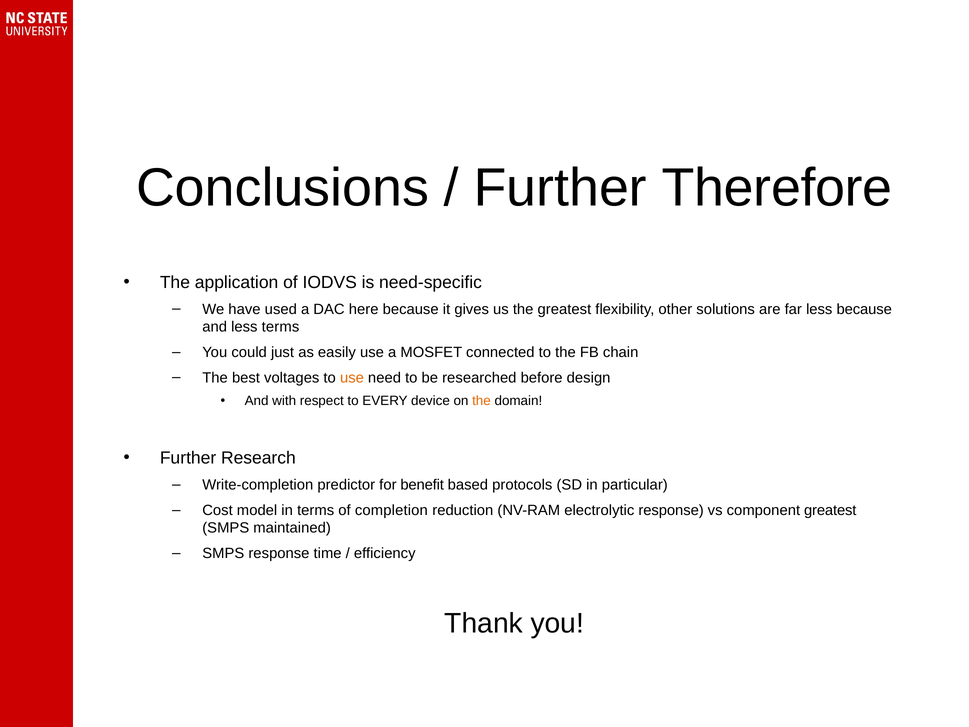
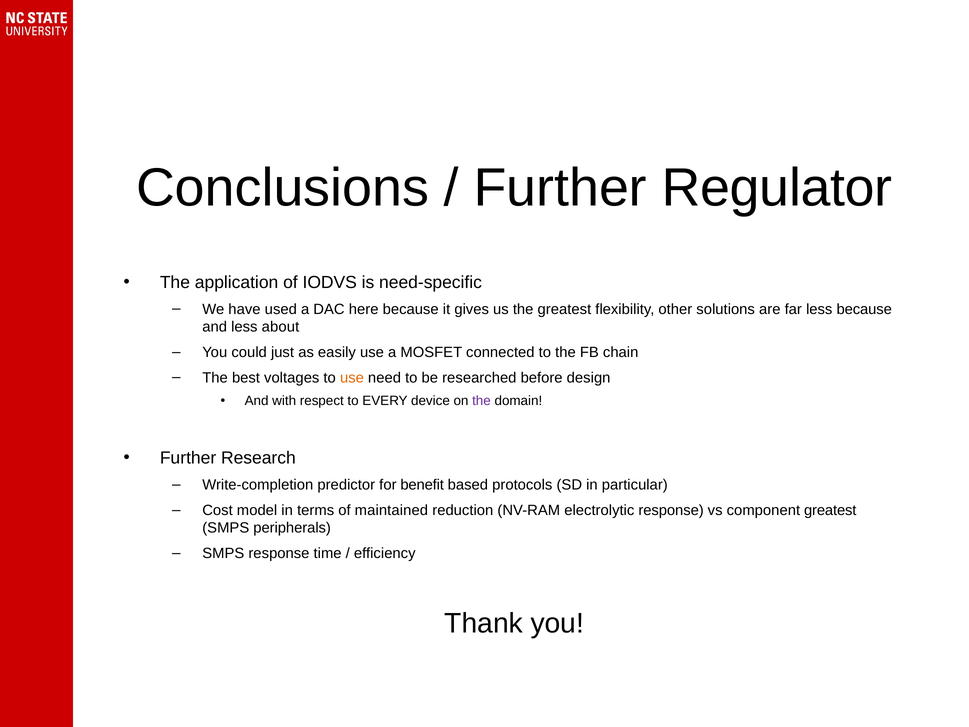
Therefore: Therefore -> Regulator (777, 188)
less terms: terms -> about (281, 327)
the colour: orange -> purple (481, 401)
completion: completion -> maintained (391, 510)
maintained: maintained -> peripherals (292, 528)
